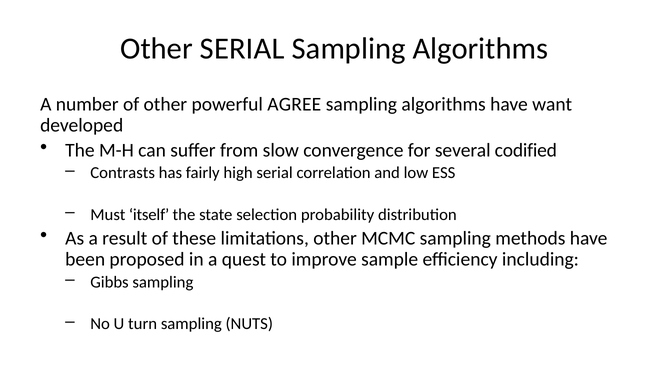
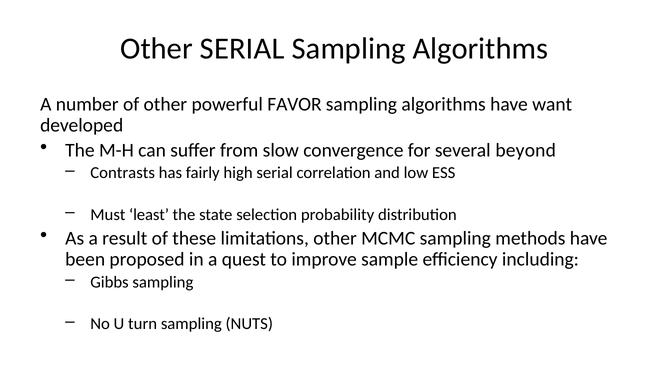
AGREE: AGREE -> FAVOR (294, 104)
codified: codified -> beyond (526, 150)
itself: itself -> least (149, 215)
